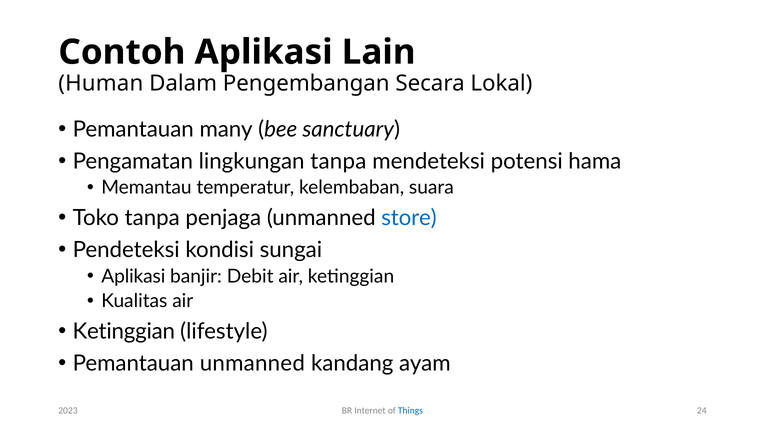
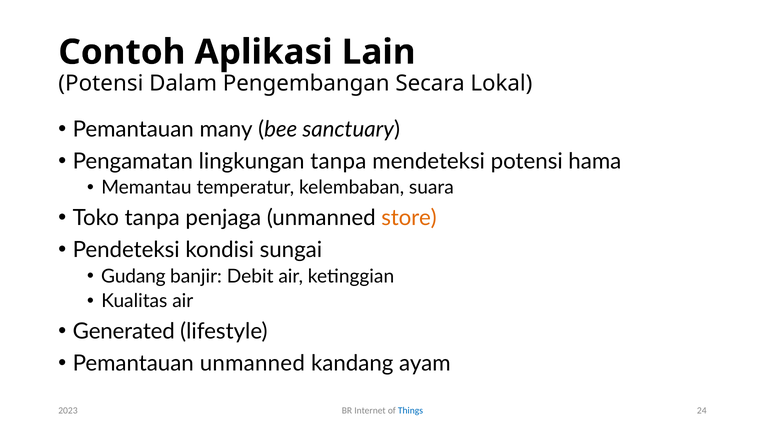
Human: Human -> Potensi (101, 83)
store colour: blue -> orange (409, 218)
Aplikasi: Aplikasi -> Gudang (133, 277)
Ketinggian: Ketinggian -> Generated (124, 332)
